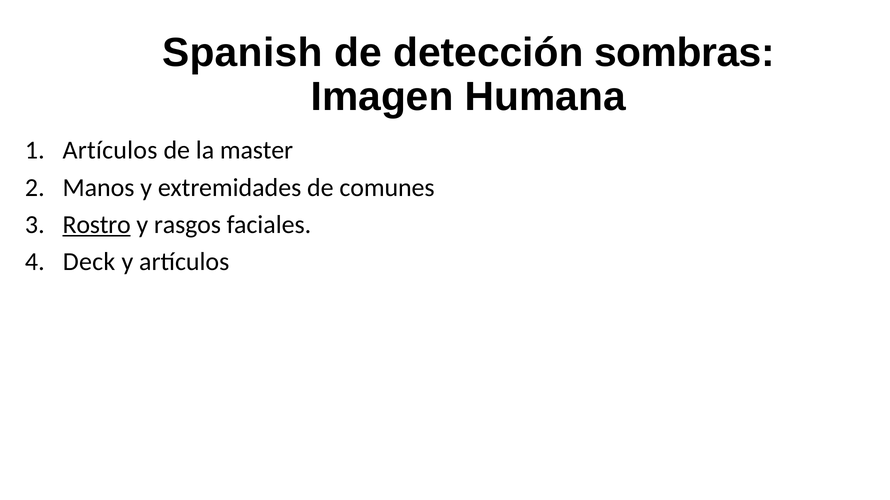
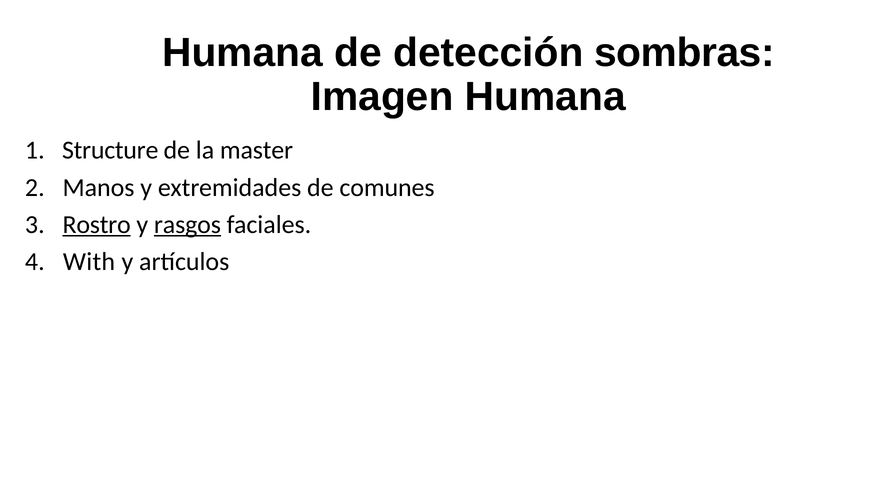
Spanish: Spanish -> Humana (243, 53)
Artículos: Artículos -> Structure (110, 150)
rasgos underline: none -> present (187, 225)
Deck: Deck -> With (89, 262)
